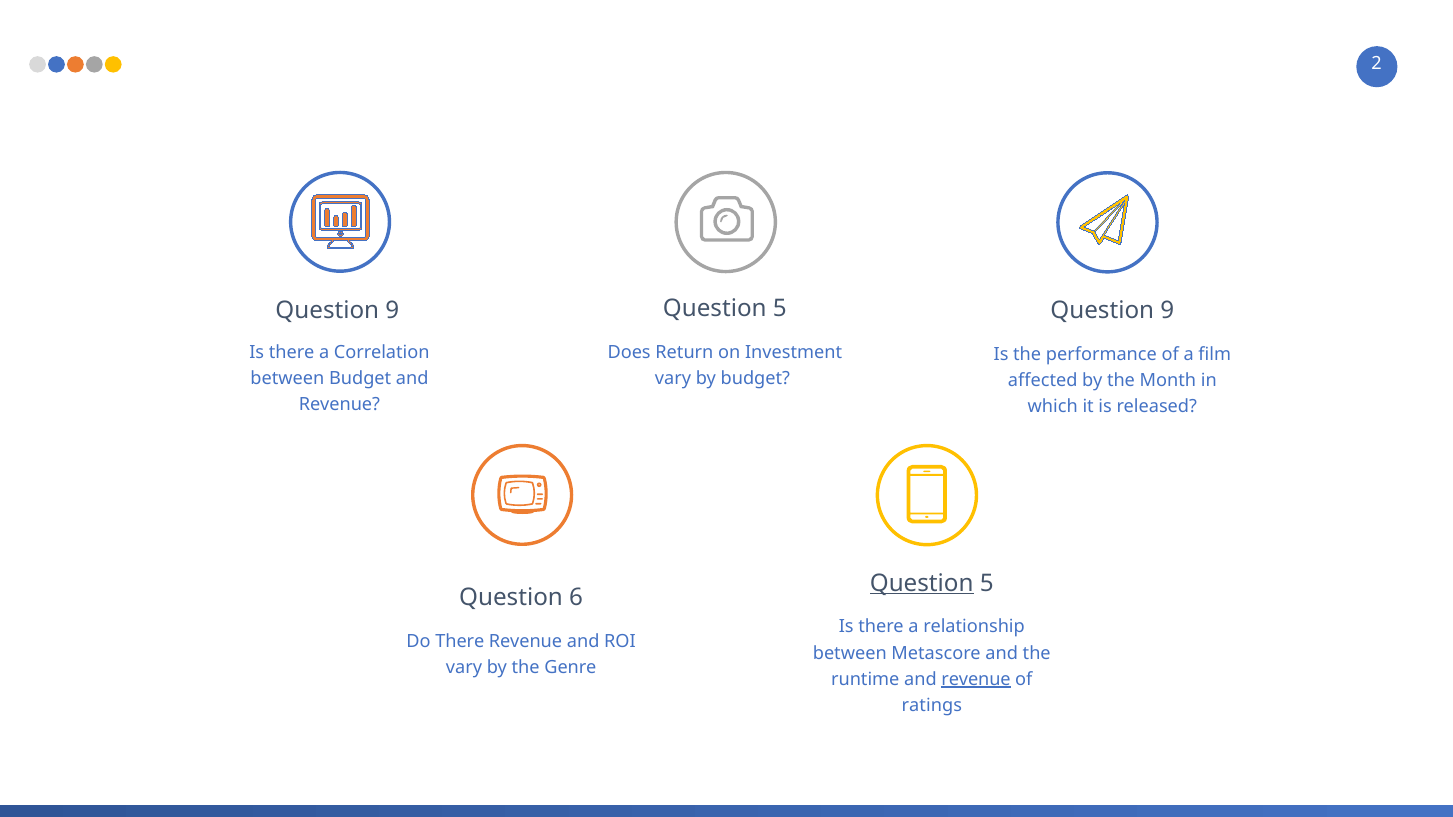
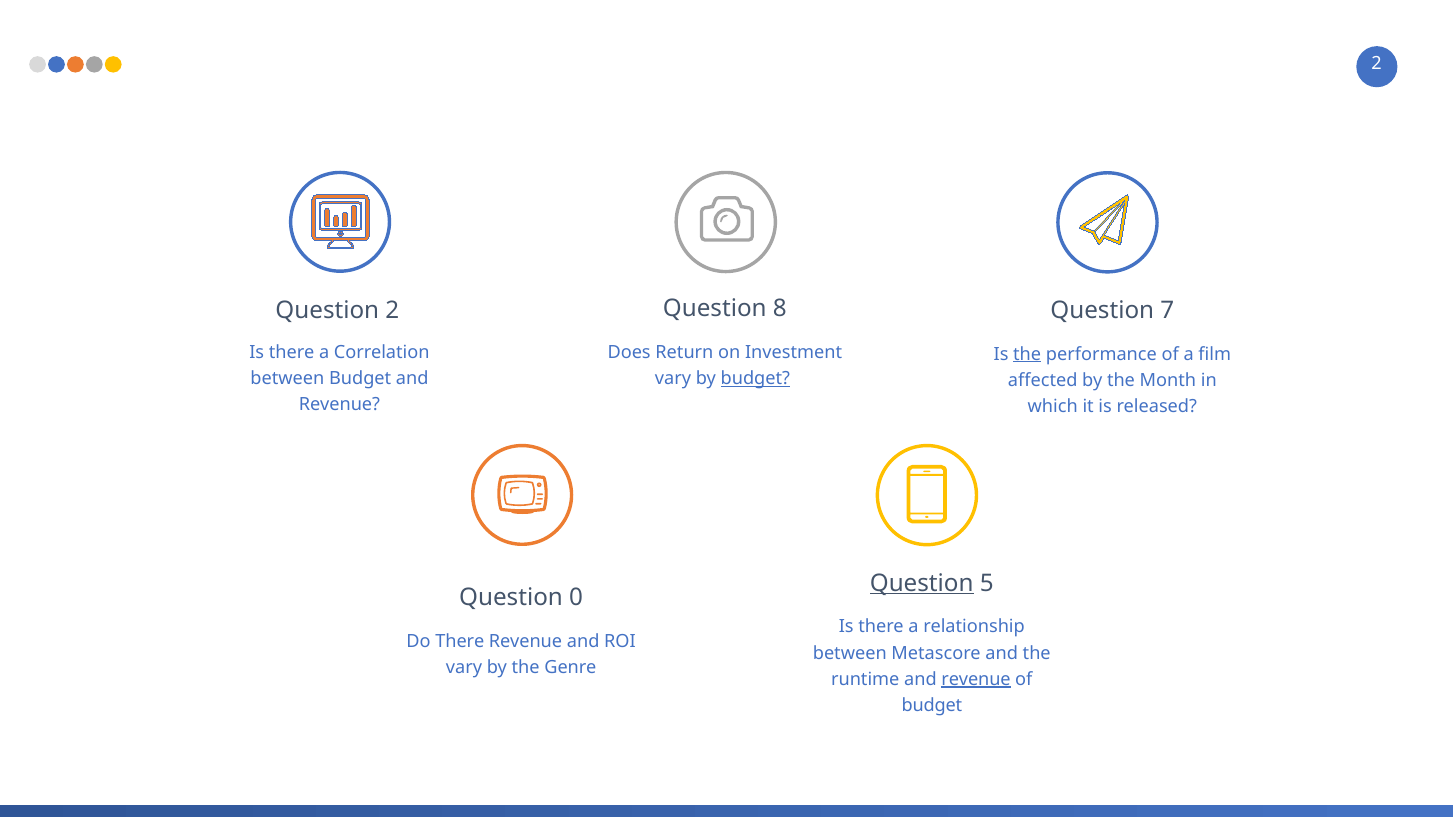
5: 5 -> 8 (780, 309)
9: 9 -> 2 (392, 310)
9: 9 -> 7 (1167, 311)
the underline: none -> present (1027, 354)
budget underline: none -> present (755, 378)
6: 6 -> 0 (576, 598)
ratings: ratings -> budget (932, 706)
